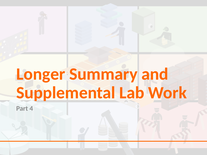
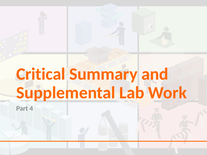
Longer: Longer -> Critical (41, 74)
